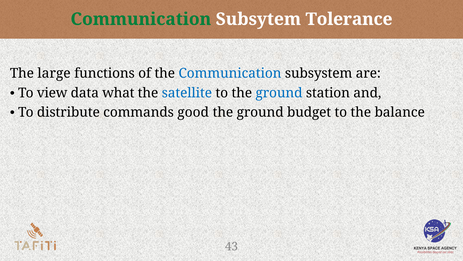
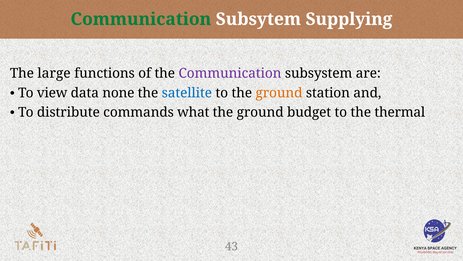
Tolerance: Tolerance -> Supplying (349, 19)
Communication colour: blue -> purple (230, 73)
what: what -> none (118, 93)
ground colour: blue -> orange (279, 93)
good: good -> what (193, 112)
balance: balance -> thermal (400, 112)
